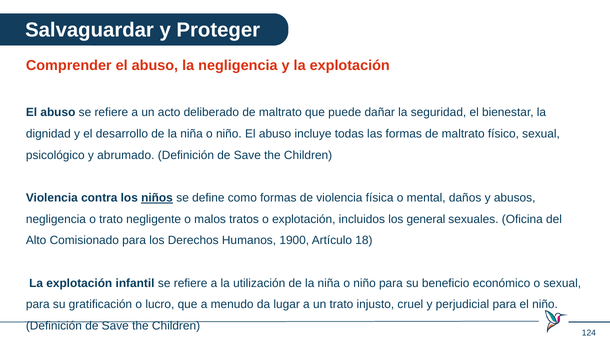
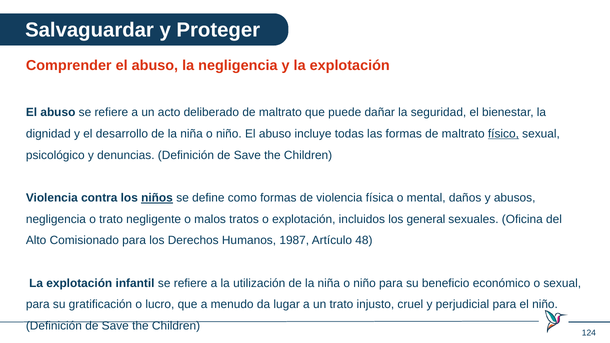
físico underline: none -> present (503, 134)
abrumado: abrumado -> denuncias (126, 155)
1900: 1900 -> 1987 (294, 241)
18: 18 -> 48 (364, 241)
